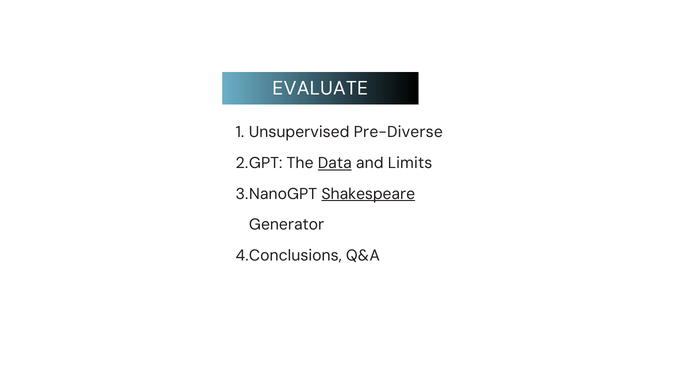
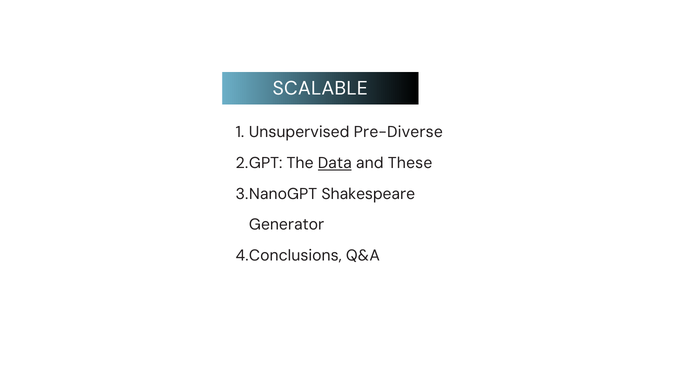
EVALUATE: EVALUATE -> SCALABLE (320, 88)
Limits: Limits -> These (410, 163)
Shakespeare underline: present -> none (368, 194)
